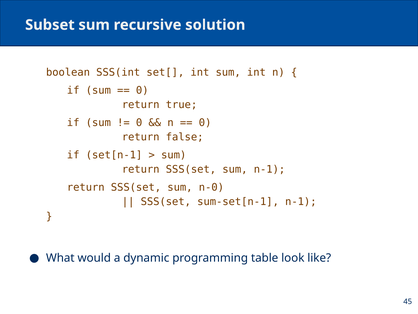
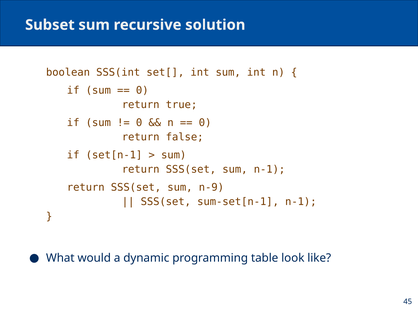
n-0: n-0 -> n-9 (211, 187)
